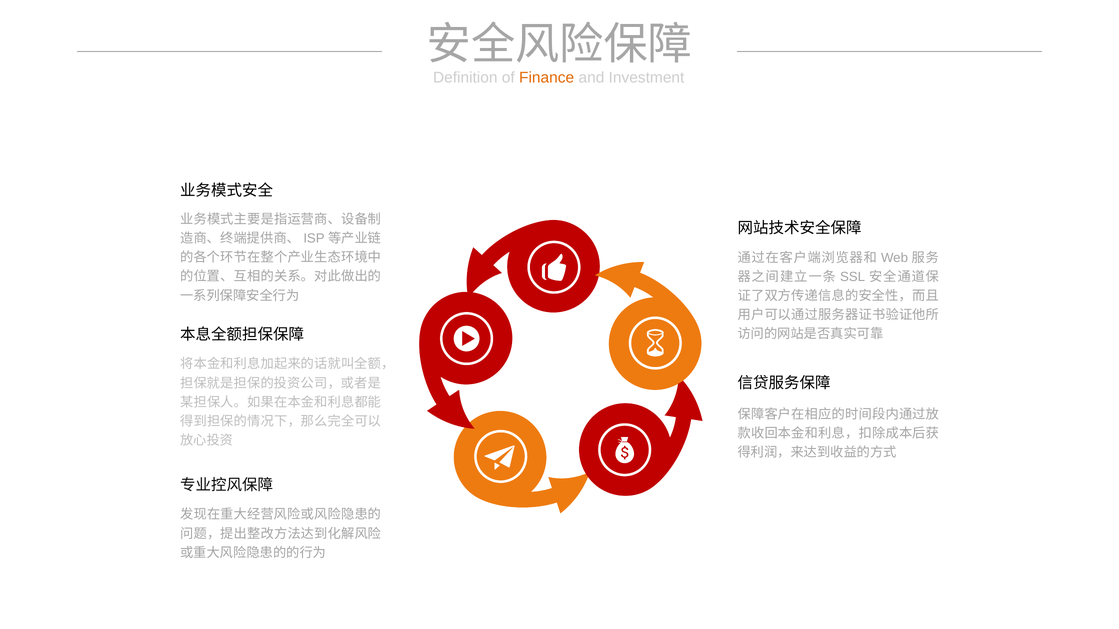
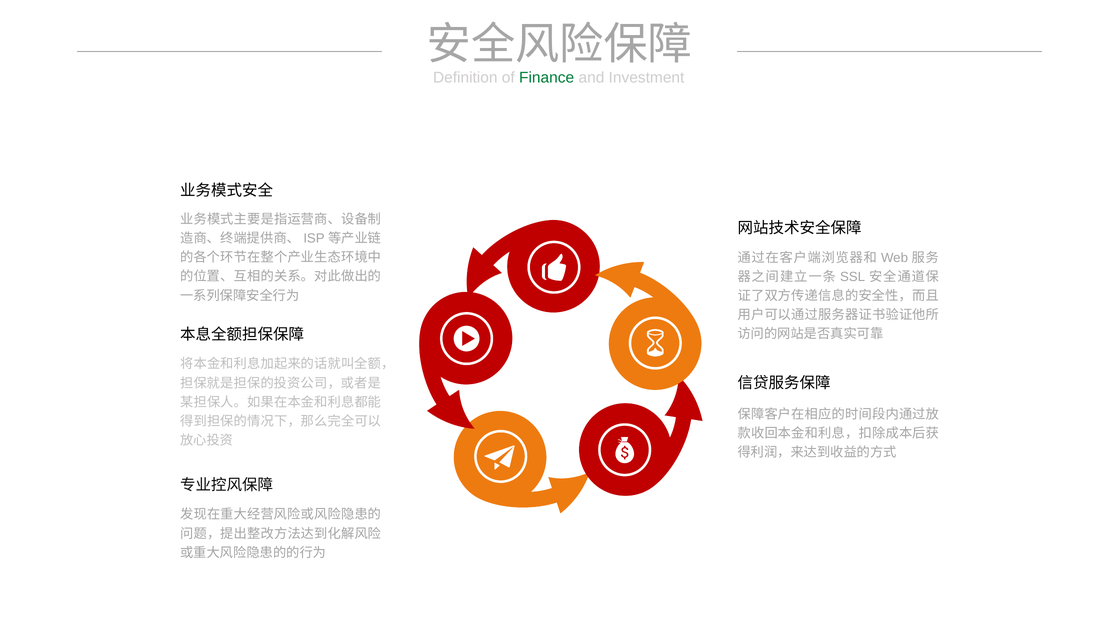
Finance colour: orange -> green (547, 78)
